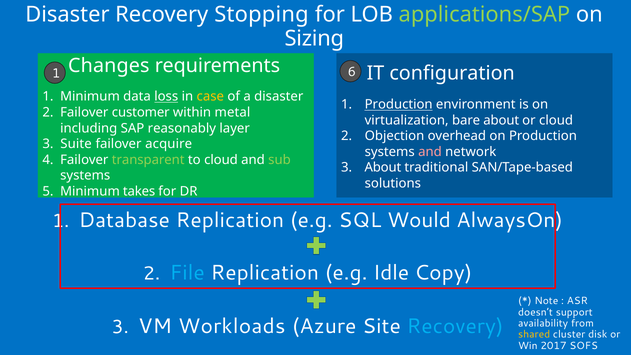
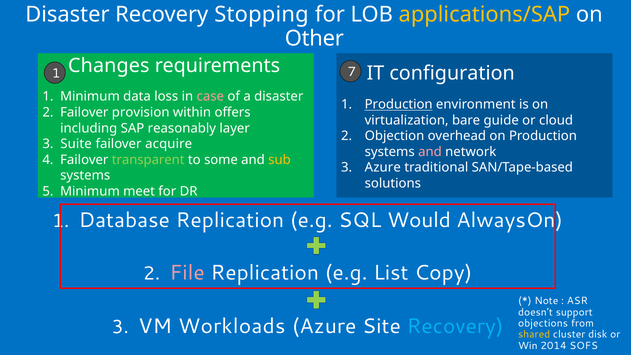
applications/SAP colour: light green -> yellow (484, 15)
Sizing: Sizing -> Other (314, 38)
6: 6 -> 7 (352, 72)
loss underline: present -> none (166, 97)
case colour: yellow -> pink (210, 97)
customer: customer -> provision (141, 112)
metal: metal -> offers (233, 112)
bare about: about -> guide (501, 120)
to cloud: cloud -> some (221, 160)
sub colour: light green -> yellow (280, 160)
About: About -> Azure (383, 168)
takes: takes -> meet (139, 191)
File colour: light blue -> pink (187, 273)
Idle: Idle -> List (391, 273)
availability: availability -> objections (543, 323)
2017: 2017 -> 2014 (553, 346)
